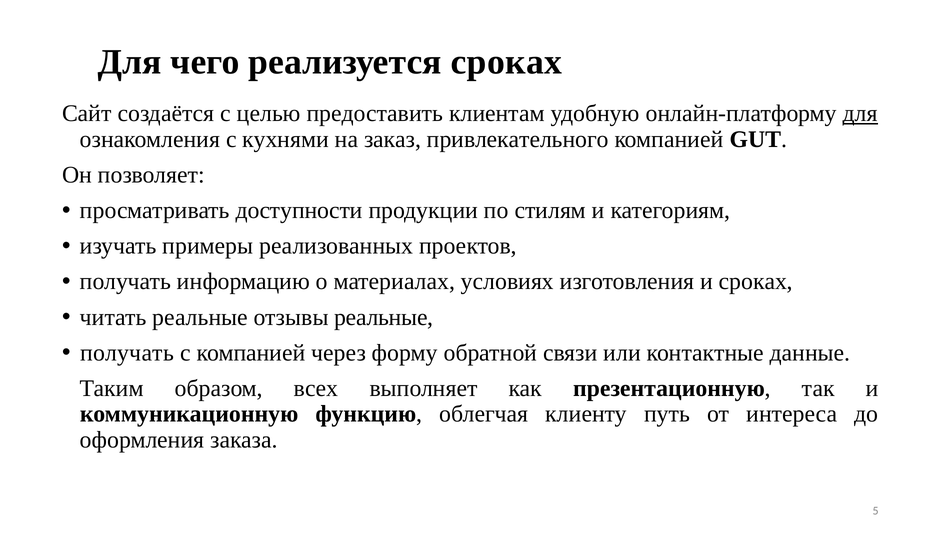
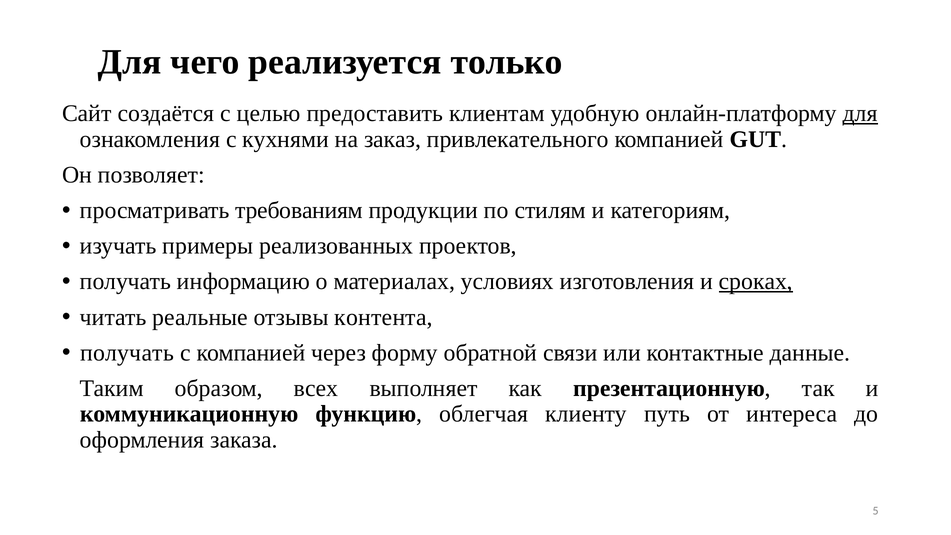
реализуется сроках: сроках -> только (507, 62)
доступности: доступности -> требованиям (299, 210)
сроках underline: none -> present (756, 282)
отзывы реальные: реальные -> контента (384, 317)
